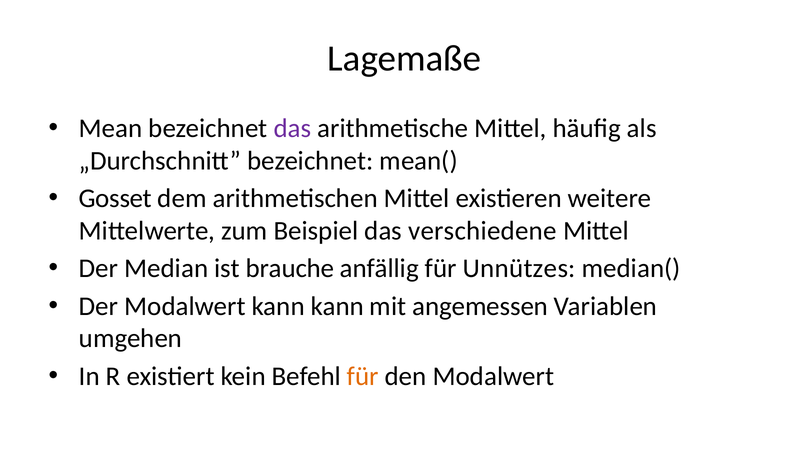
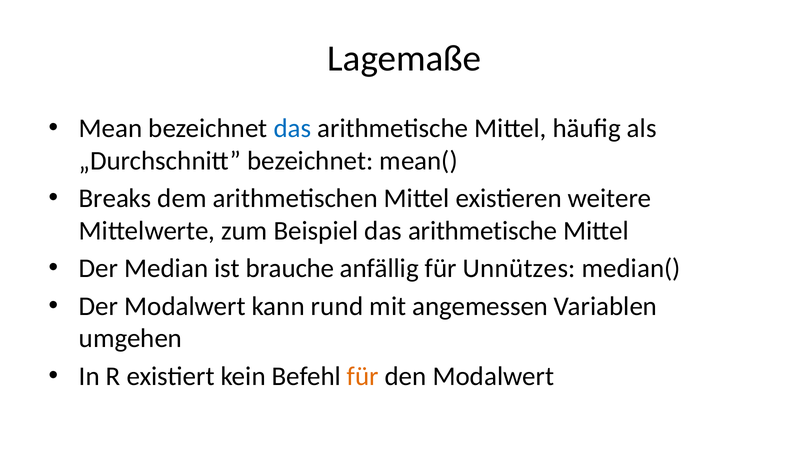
das colour: purple -> blue (292, 128)
Gosset: Gosset -> Breaks (115, 198)
Beispiel das verschiedene: verschiedene -> arithmetische (483, 231)
kann kann: kann -> rund (337, 306)
